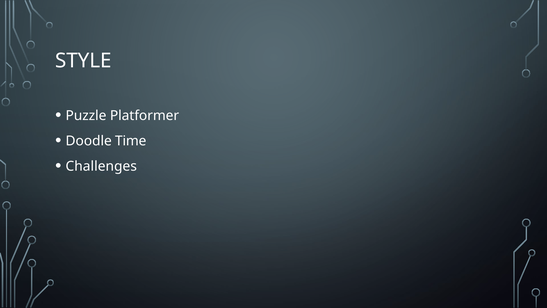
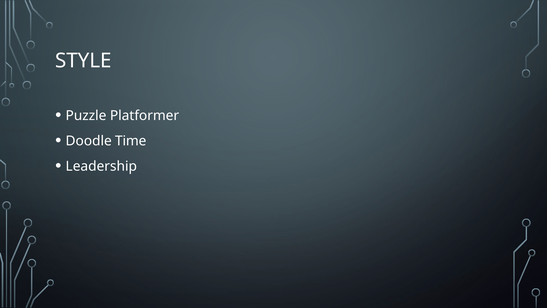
Challenges: Challenges -> Leadership (101, 166)
